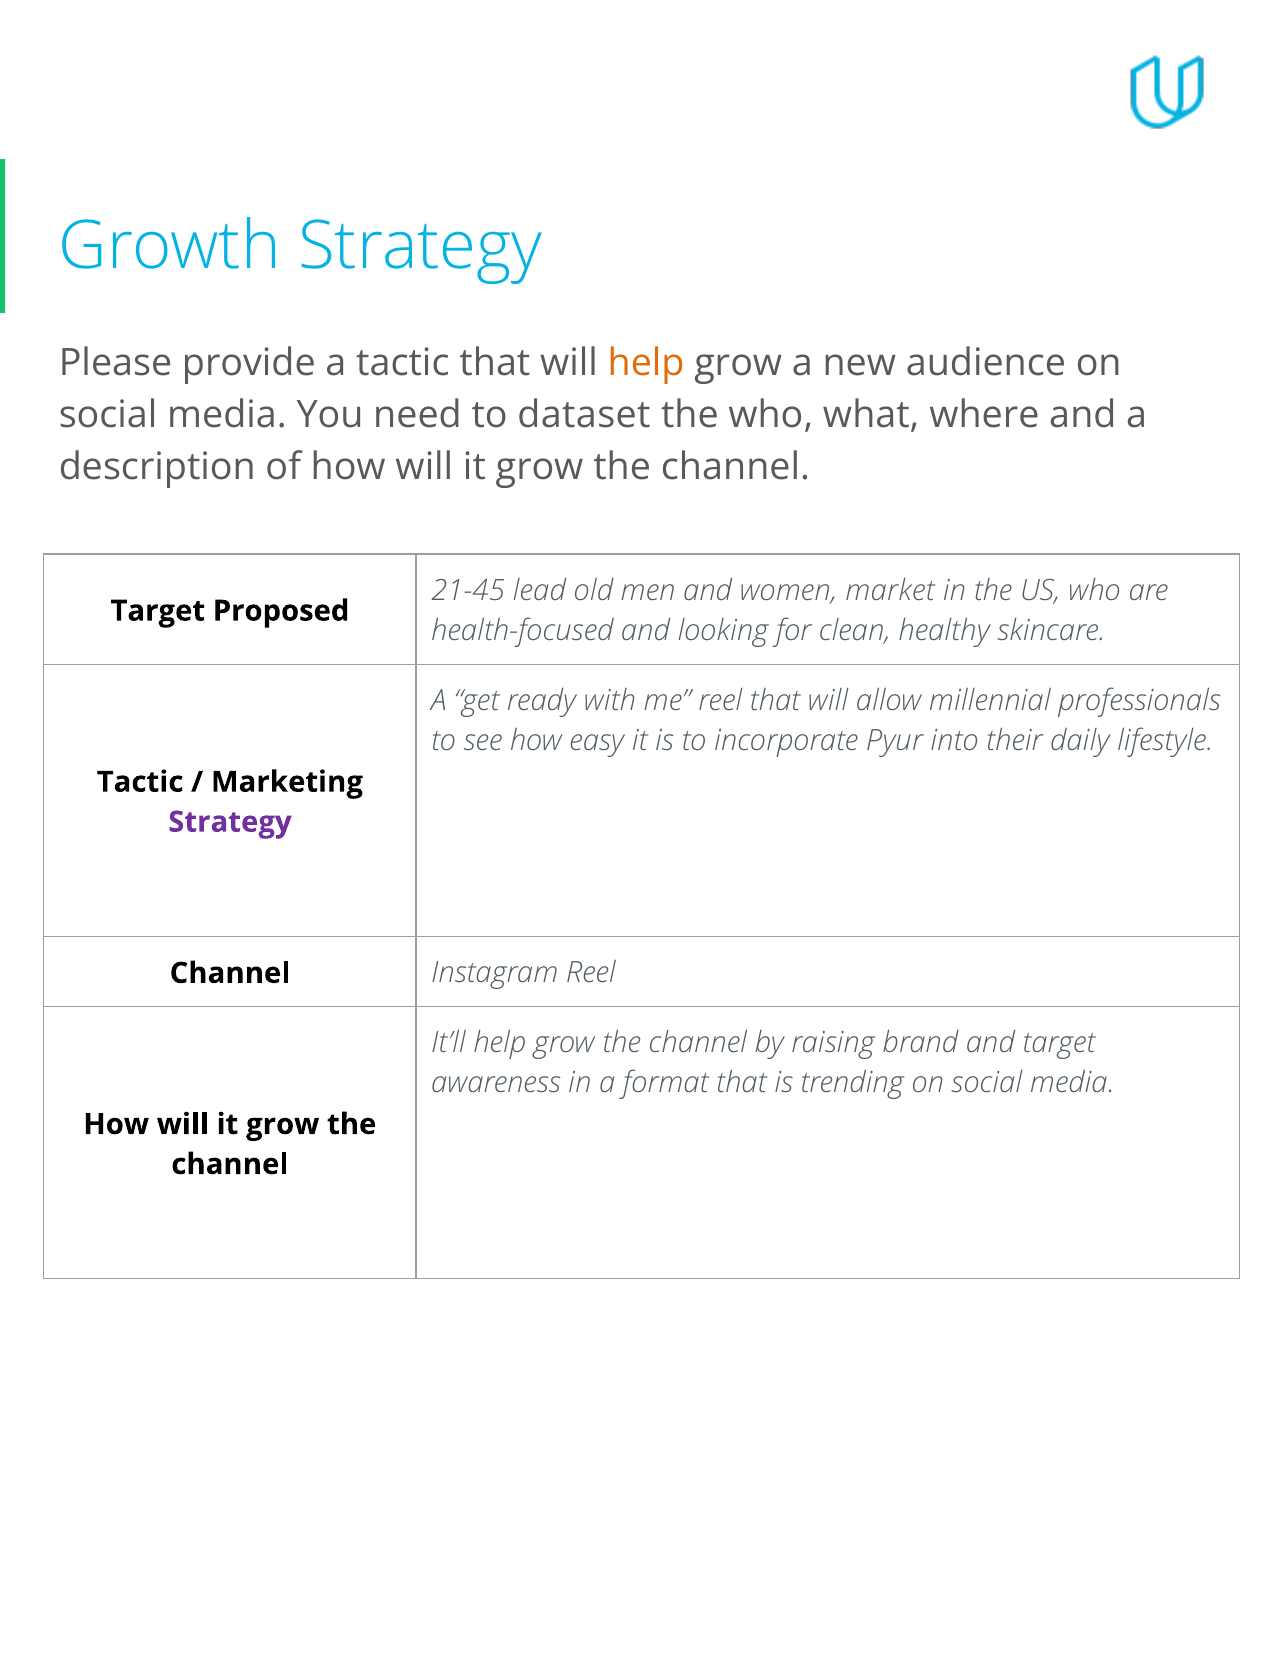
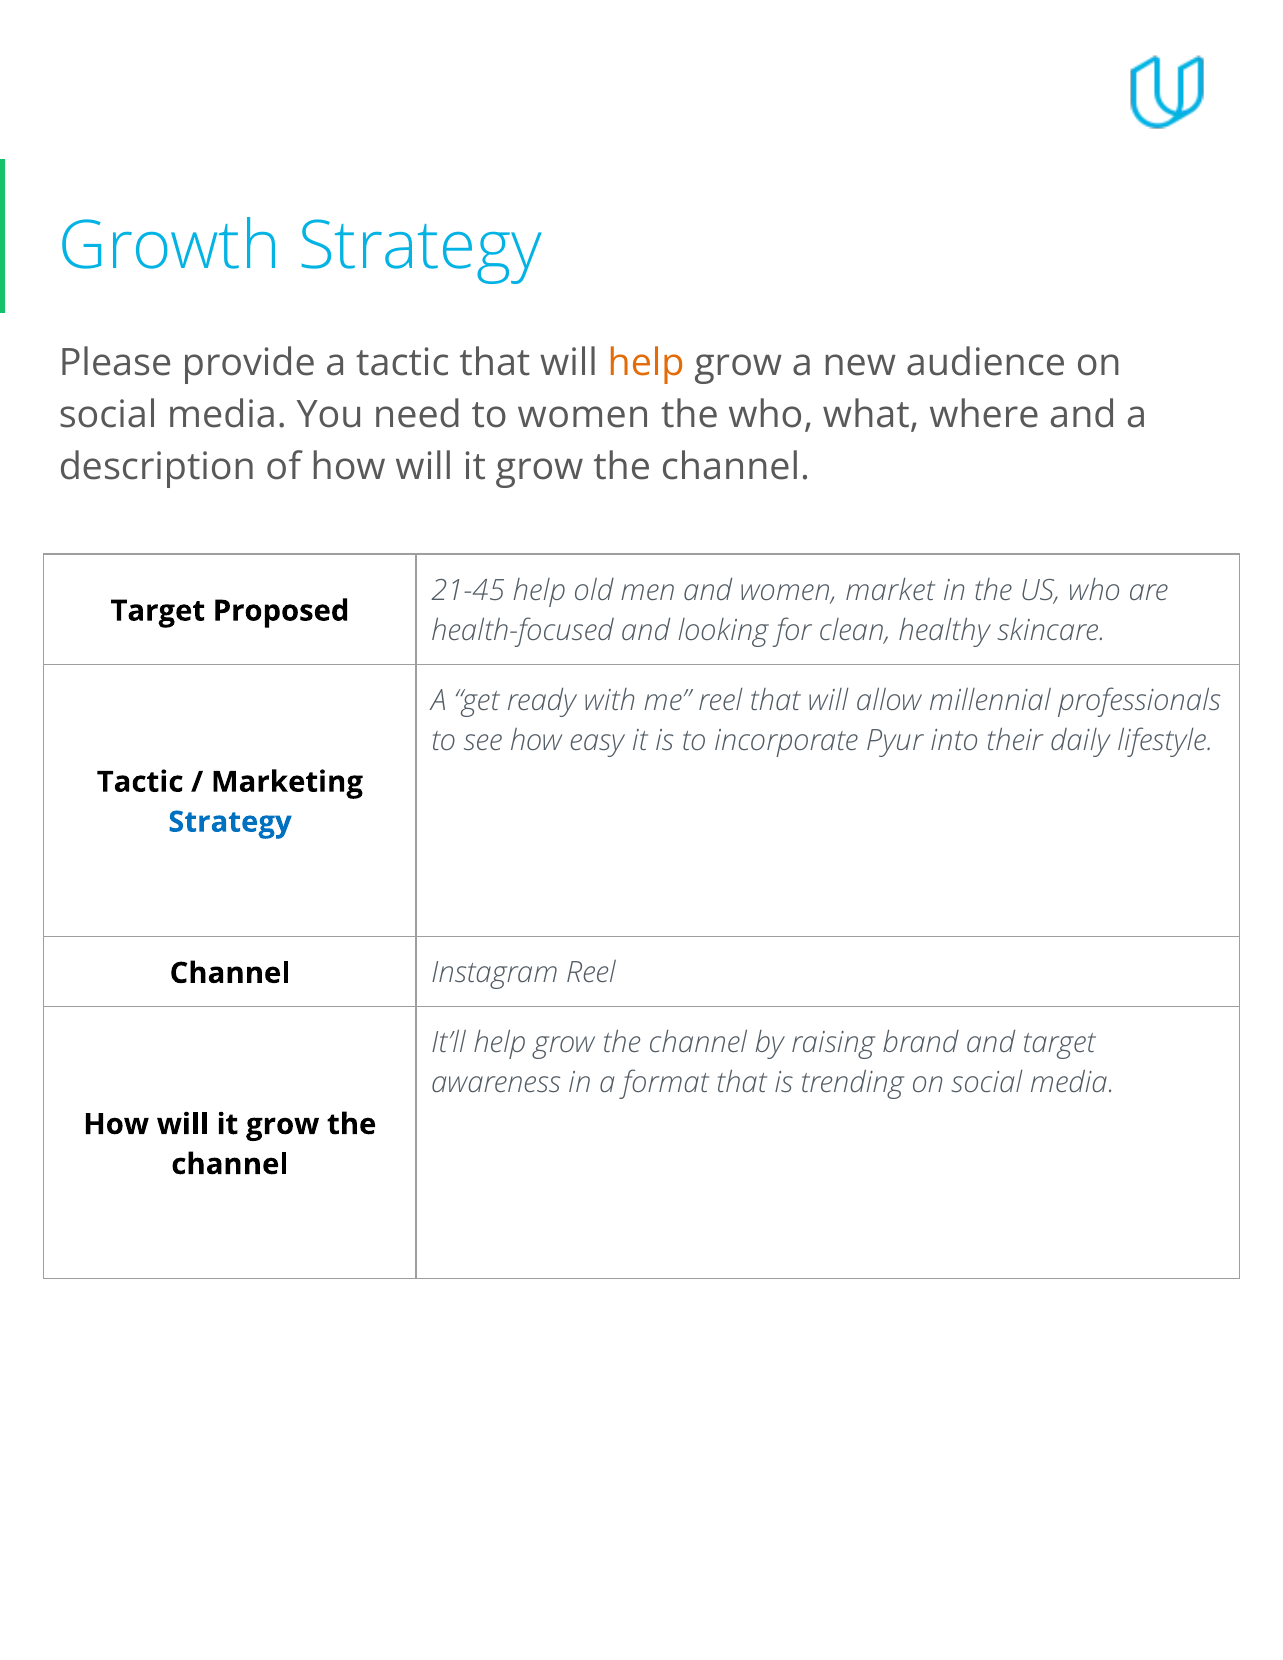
to dataset: dataset -> women (584, 415)
21-45 lead: lead -> help (539, 591)
Strategy colour: purple -> blue (230, 822)
